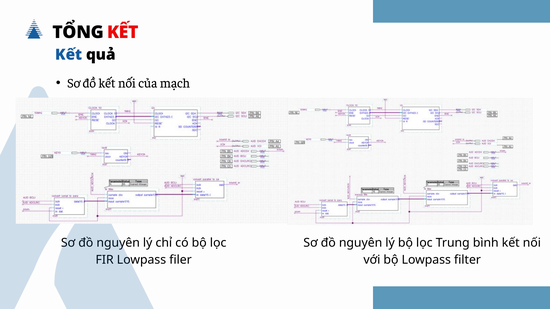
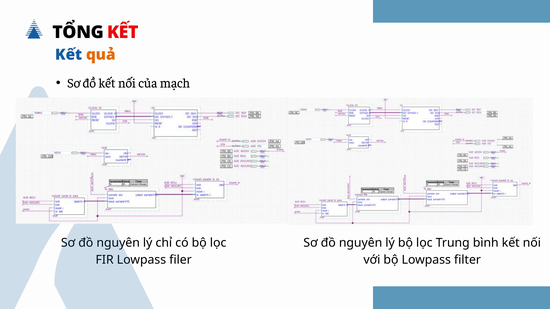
quả colour: black -> orange (101, 55)
